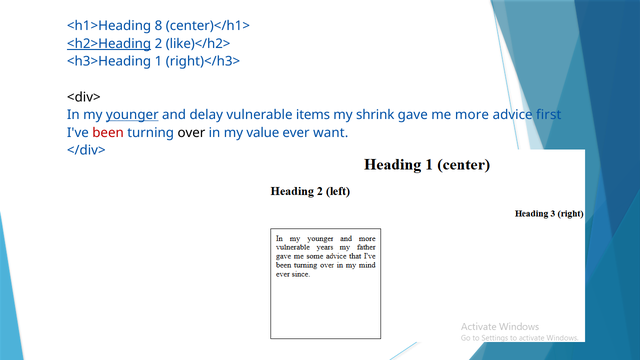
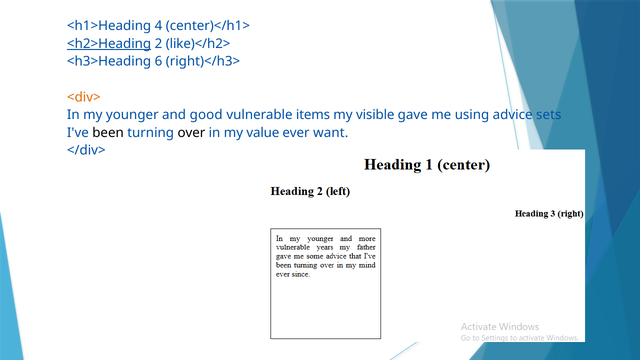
8: 8 -> 4 (158, 26)
1: 1 -> 6 (158, 61)
<div> colour: black -> orange (84, 97)
younger underline: present -> none (132, 115)
delay: delay -> good (206, 115)
shrink: shrink -> visible (375, 115)
more: more -> using (472, 115)
first: first -> sets (549, 115)
been colour: red -> black (108, 133)
